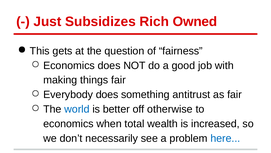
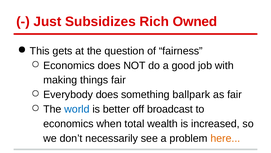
antitrust: antitrust -> ballpark (191, 94)
otherwise: otherwise -> broadcast (170, 109)
here colour: blue -> orange (225, 138)
